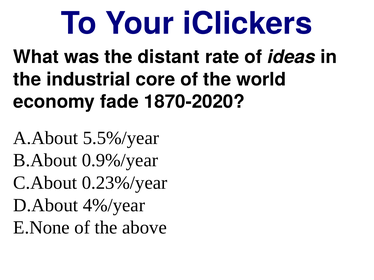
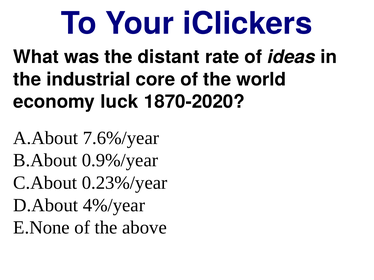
fade: fade -> luck (119, 102)
5.5%/year: 5.5%/year -> 7.6%/year (121, 138)
